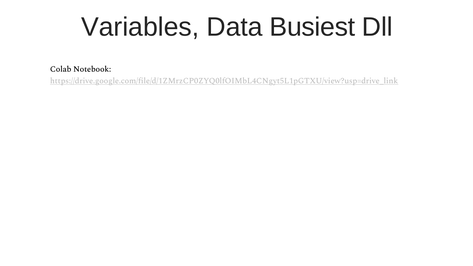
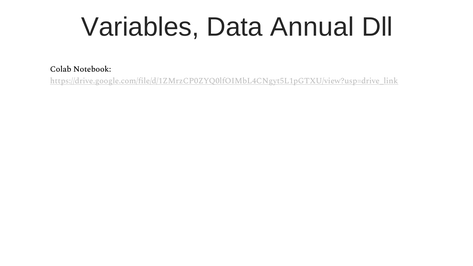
Busiest: Busiest -> Annual (312, 27)
